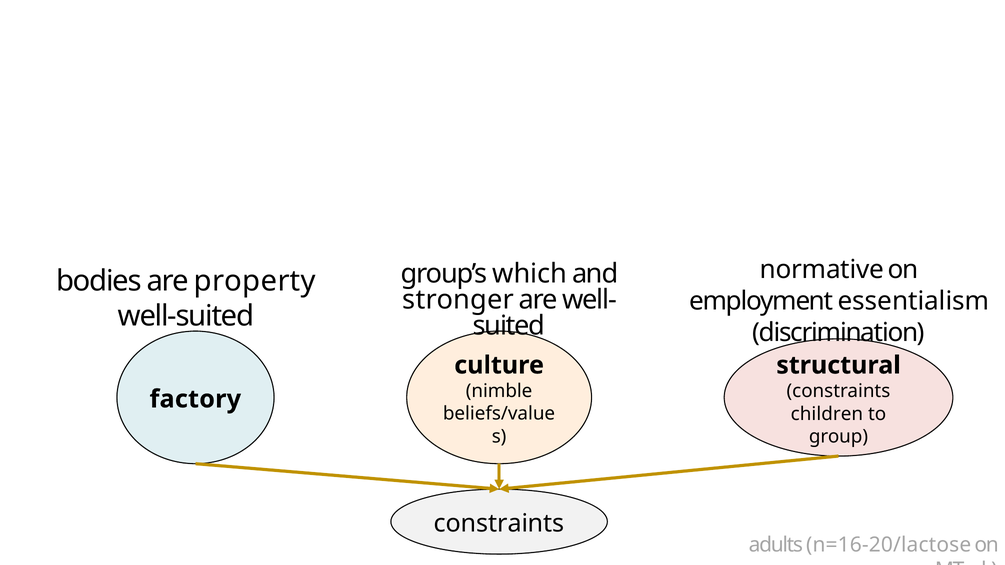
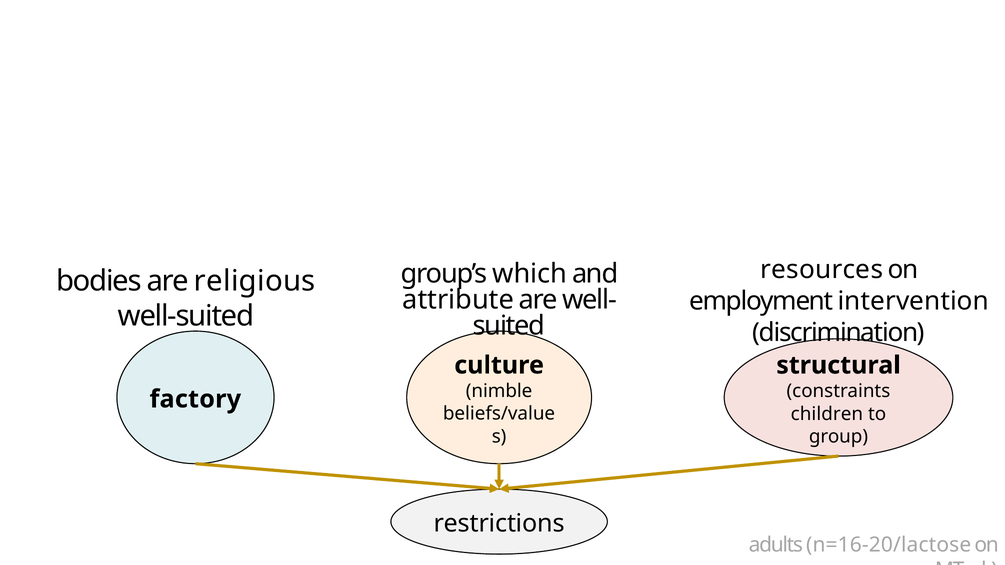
normative: normative -> resources (822, 270)
property: property -> religious (255, 281)
stronger: stronger -> attribute (458, 300)
essentialism: essentialism -> intervention (913, 301)
constraints: constraints -> restrictions (499, 524)
